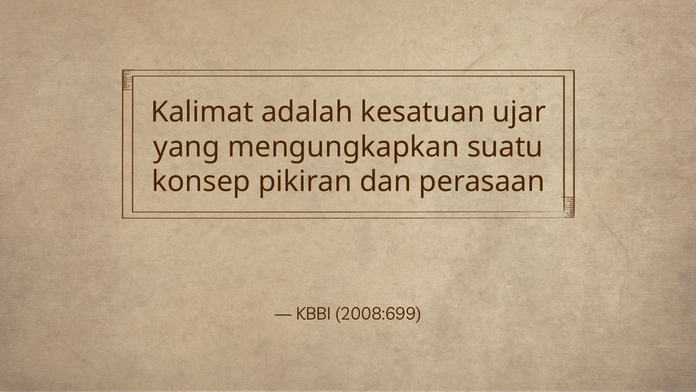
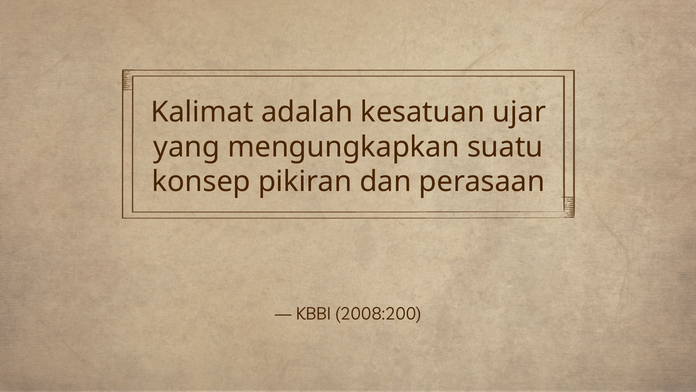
2008:699: 2008:699 -> 2008:200 (378, 314)
